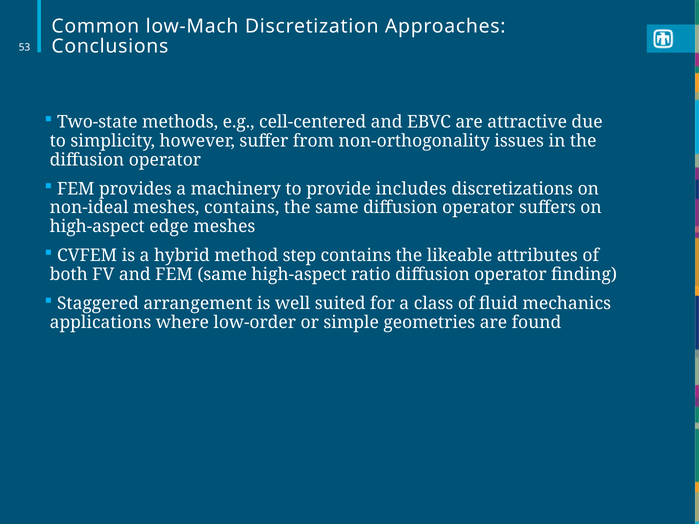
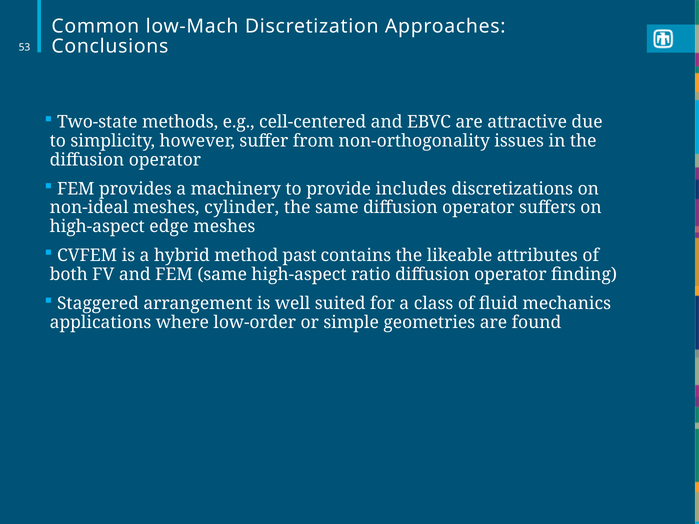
meshes contains: contains -> cylinder (242, 208)
step: step -> past (300, 256)
